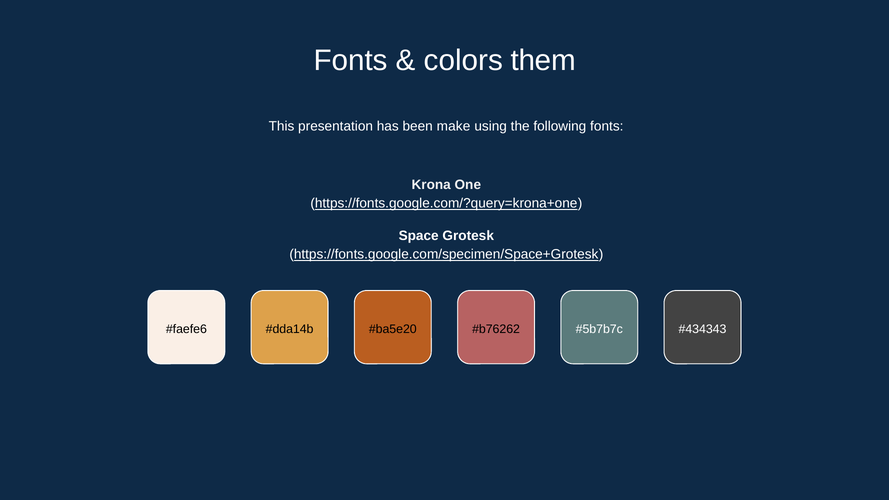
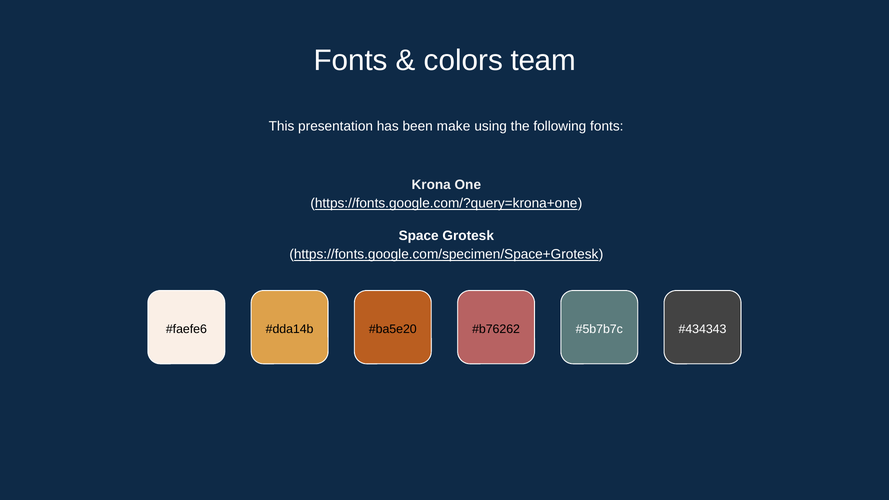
them: them -> team (543, 60)
